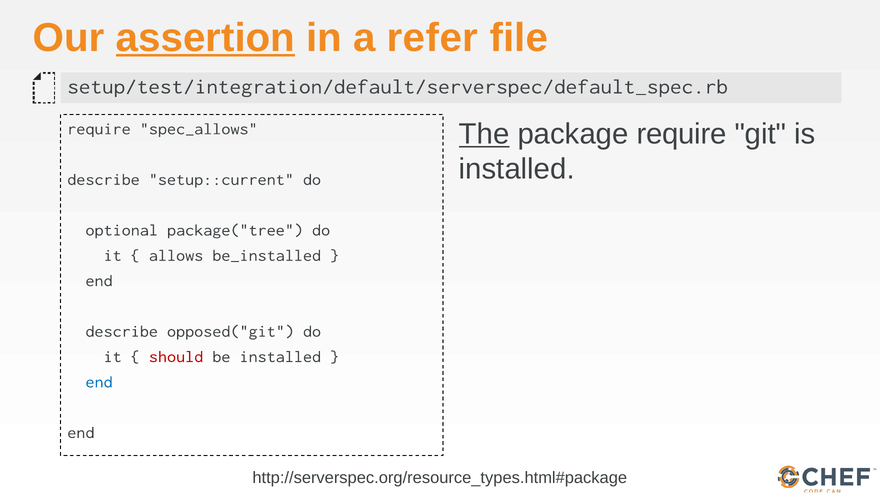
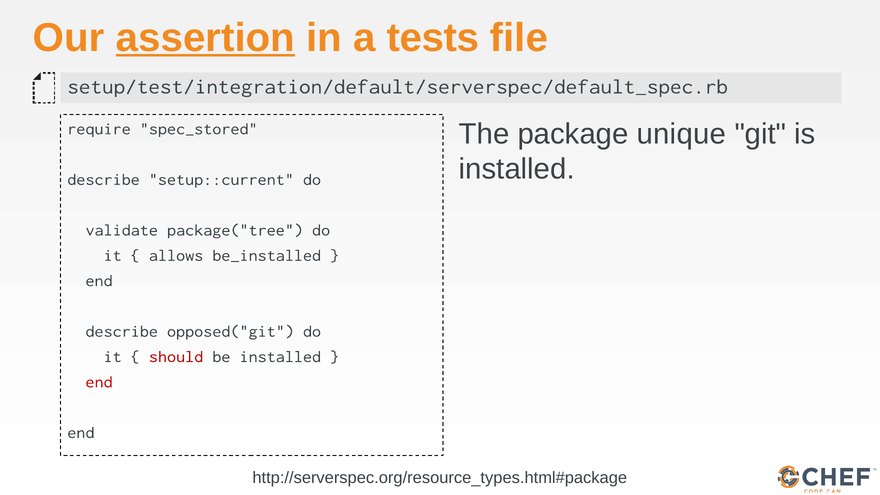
refer: refer -> tests (433, 38)
The underline: present -> none (484, 134)
package require: require -> unique (681, 134)
spec_allows: spec_allows -> spec_stored (199, 129)
optional: optional -> validate (122, 230)
end colour: blue -> red (99, 382)
